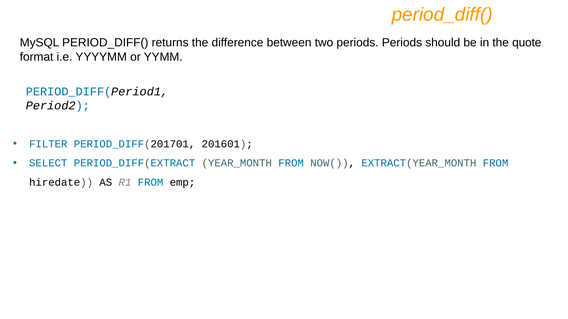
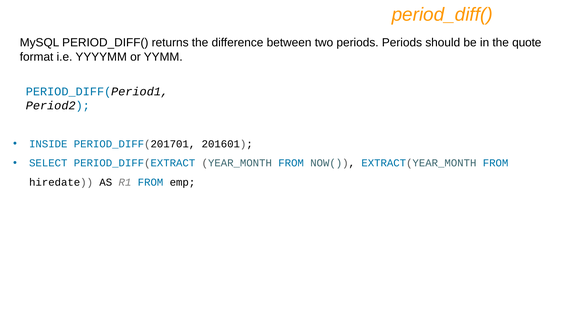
FILTER: FILTER -> INSIDE (48, 144)
